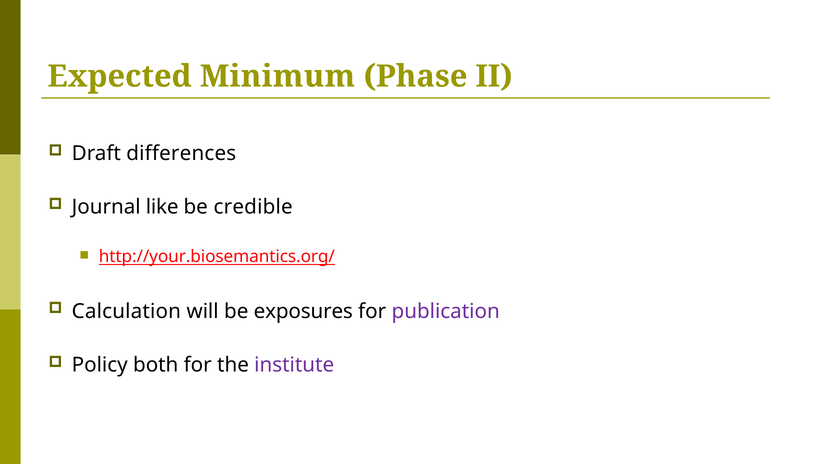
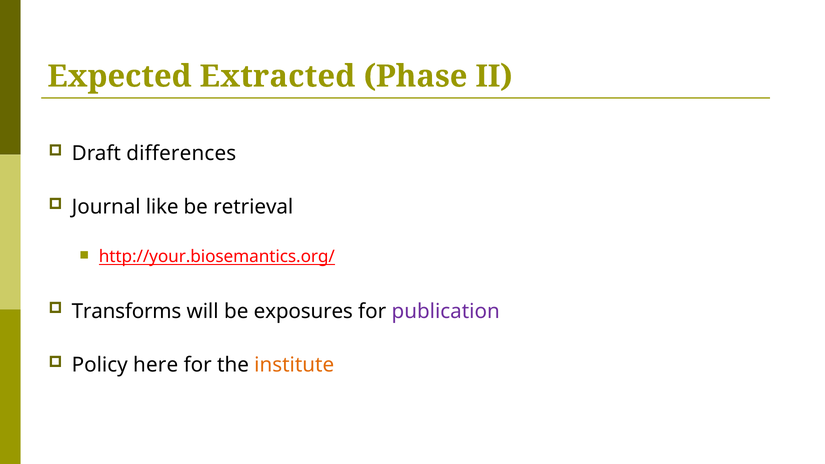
Minimum: Minimum -> Extracted (278, 76)
credible: credible -> retrieval (253, 207)
Calculation: Calculation -> Transforms (127, 311)
both: both -> here (156, 365)
institute colour: purple -> orange (294, 365)
